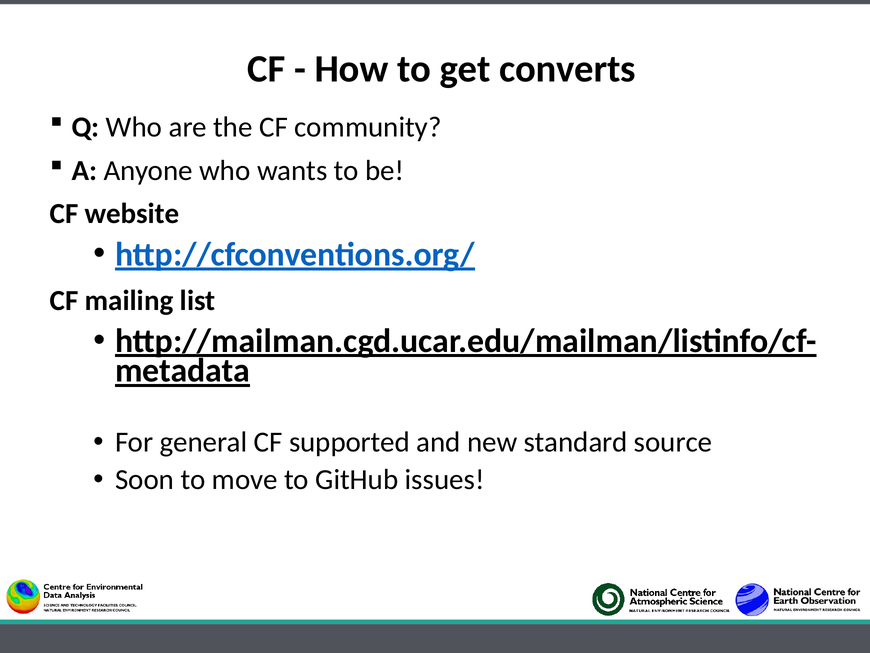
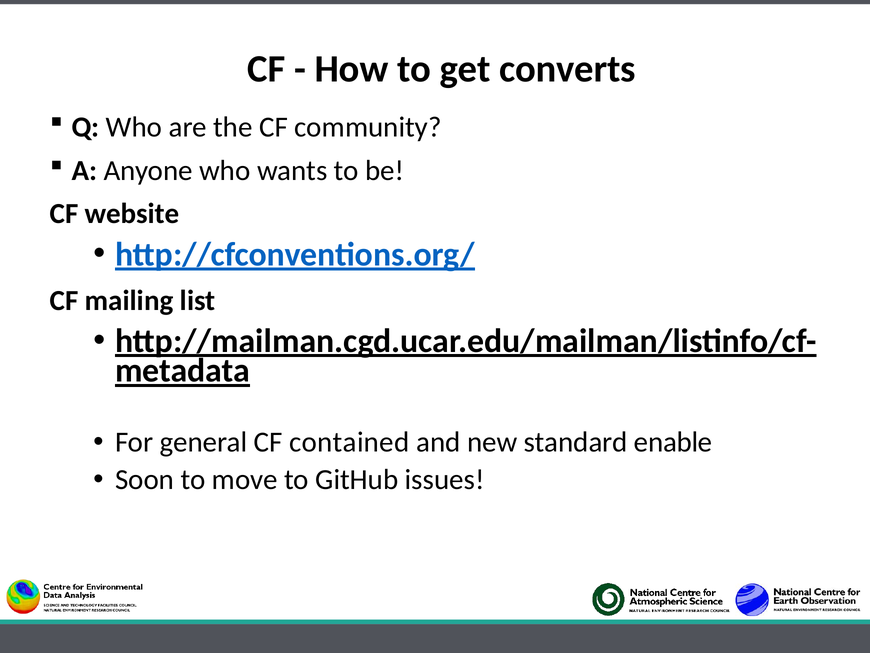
supported: supported -> contained (349, 442)
source: source -> enable (673, 442)
